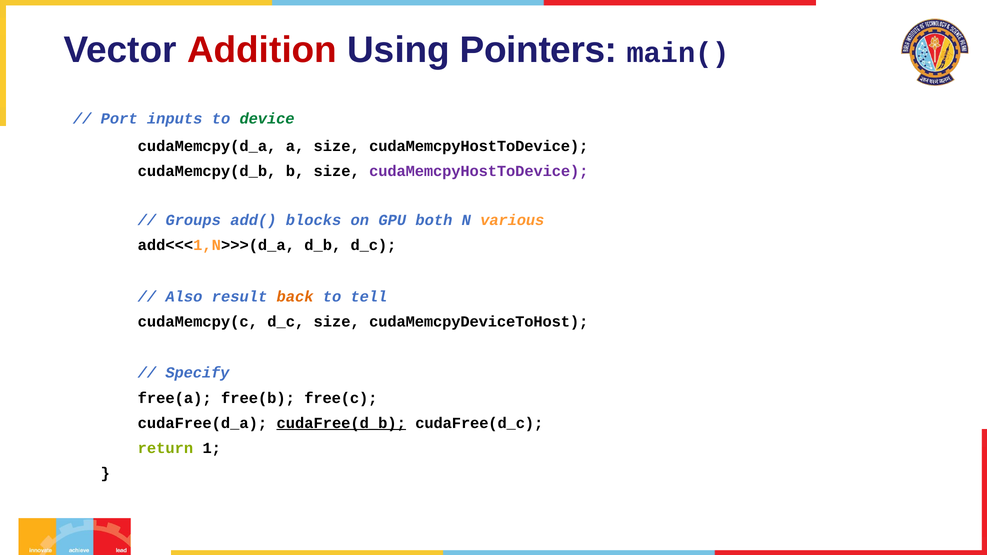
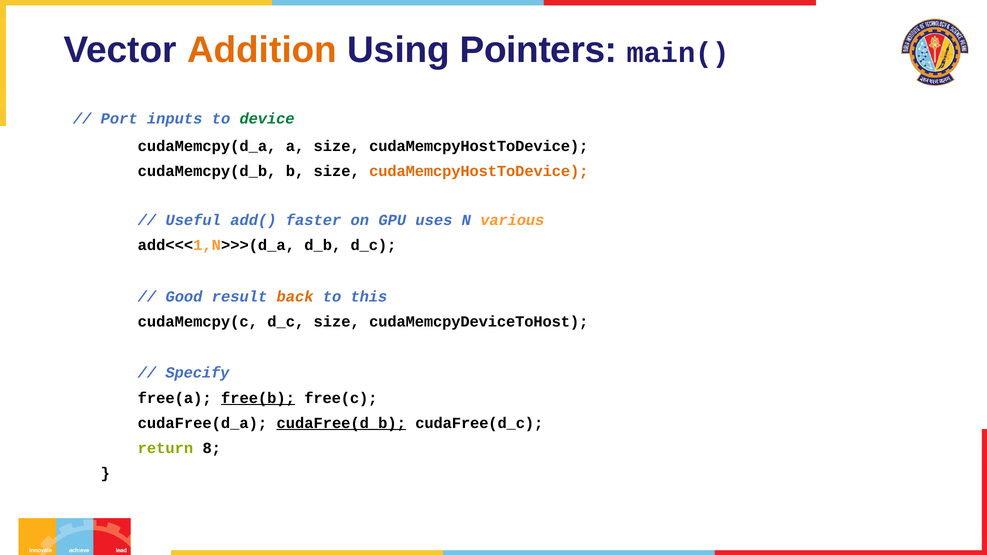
Addition colour: red -> orange (262, 50)
cudaMemcpyHostToDevice colour: purple -> orange (479, 171)
Groups: Groups -> Useful (193, 220)
blocks: blocks -> faster (314, 220)
both: both -> uses (434, 220)
Also: Also -> Good (184, 297)
tell: tell -> this (369, 297)
free(b underline: none -> present (258, 398)
1: 1 -> 8 (212, 448)
